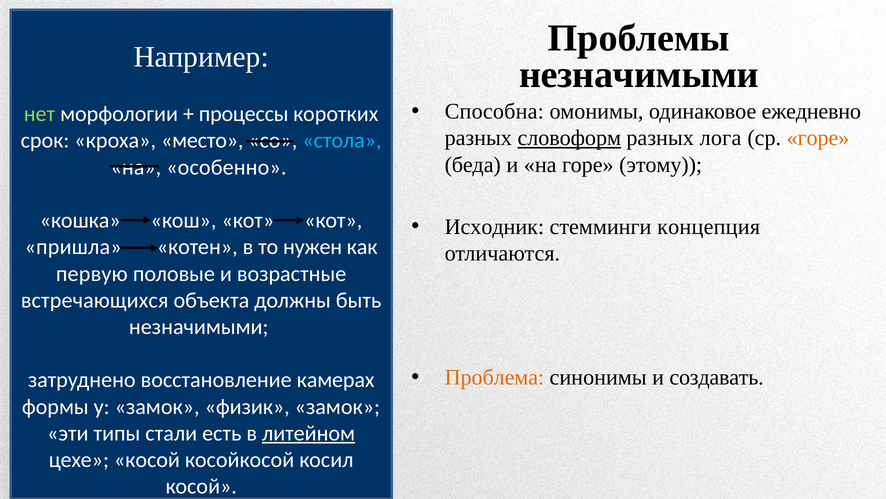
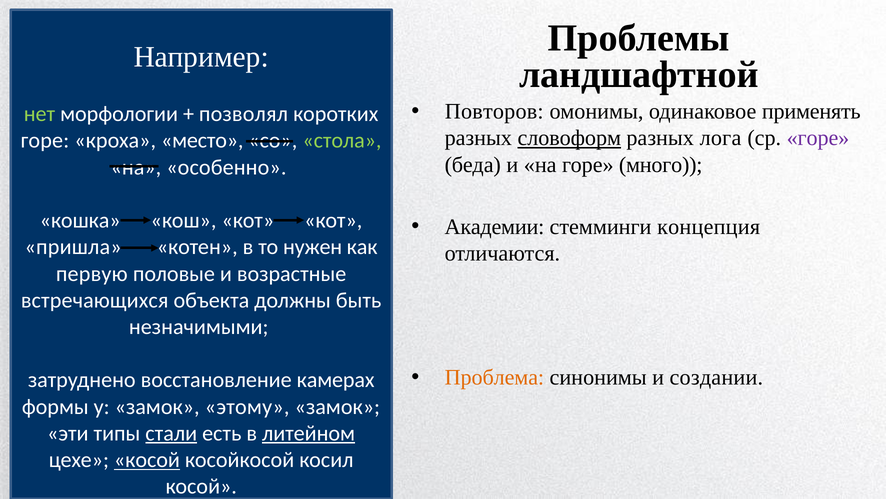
незначимыми: незначимыми -> ландшафтной (639, 75)
Способна: Способна -> Повторов (494, 111)
ежедневно: ежедневно -> применять (811, 111)
процессы: процессы -> позволял (243, 114)
горе colour: orange -> purple (818, 138)
срок: срок -> горе (45, 140)
стола colour: light blue -> light green (342, 140)
этому: этому -> много (661, 165)
Исходник: Исходник -> Академии (494, 227)
создавать: создавать -> создании (716, 377)
физик: физик -> этому (247, 406)
стали underline: none -> present (171, 433)
косой underline: none -> present (147, 459)
